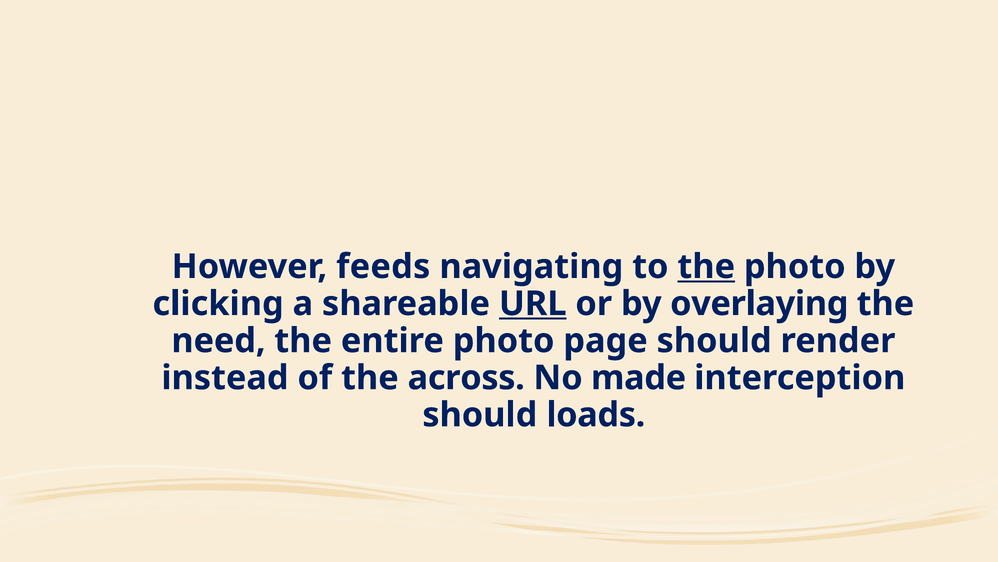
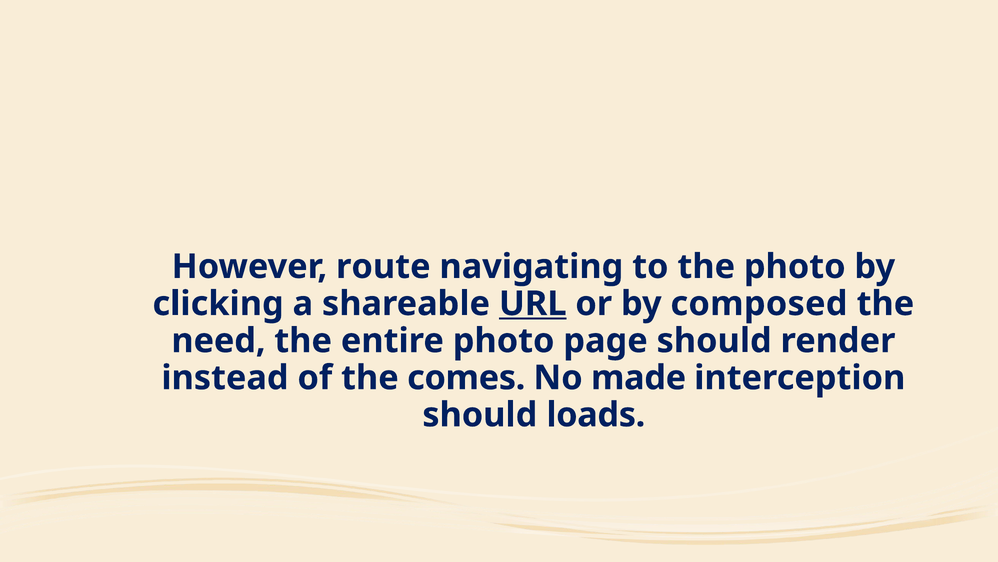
feeds: feeds -> route (383, 266)
the underline: present -> none (706, 266)
overlaying: overlaying -> composed (759, 303)
across: across -> comes (466, 377)
